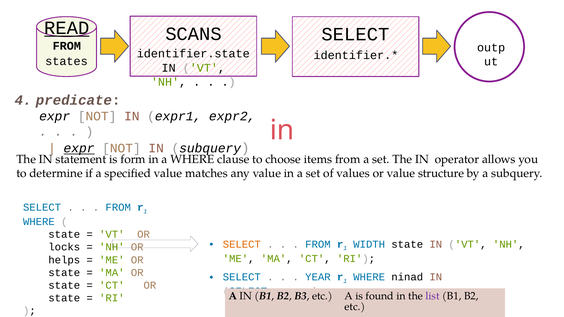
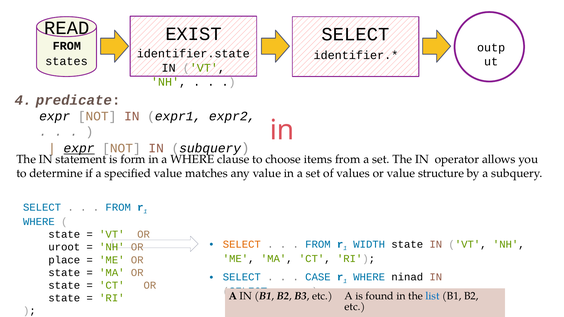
READ underline: present -> none (67, 28)
SCANS: SCANS -> EXIST (194, 34)
locks: locks -> uroot (64, 247)
helps: helps -> place (64, 260)
YEAR: YEAR -> CASE (318, 277)
list colour: purple -> blue (433, 296)
